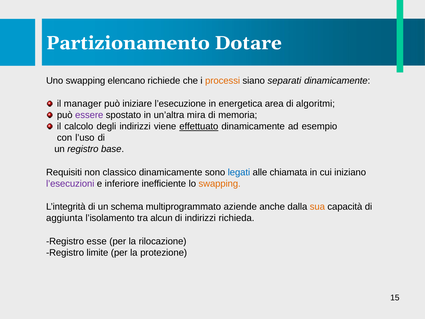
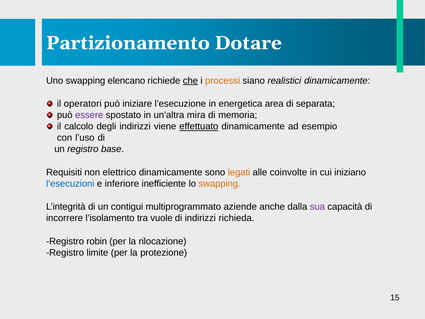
che underline: none -> present (190, 81)
separati: separati -> realistici (284, 81)
manager: manager -> operatori (83, 104)
algoritmi: algoritmi -> separata (316, 104)
classico: classico -> elettrico (119, 172)
legati colour: blue -> orange (239, 172)
chiamata: chiamata -> coinvolte (288, 172)
l’esecuzioni colour: purple -> blue (70, 184)
schema: schema -> contigui (127, 207)
sua colour: orange -> purple (317, 207)
aggiunta: aggiunta -> incorrere (65, 218)
alcun: alcun -> vuole (161, 218)
esse: esse -> robin (97, 241)
